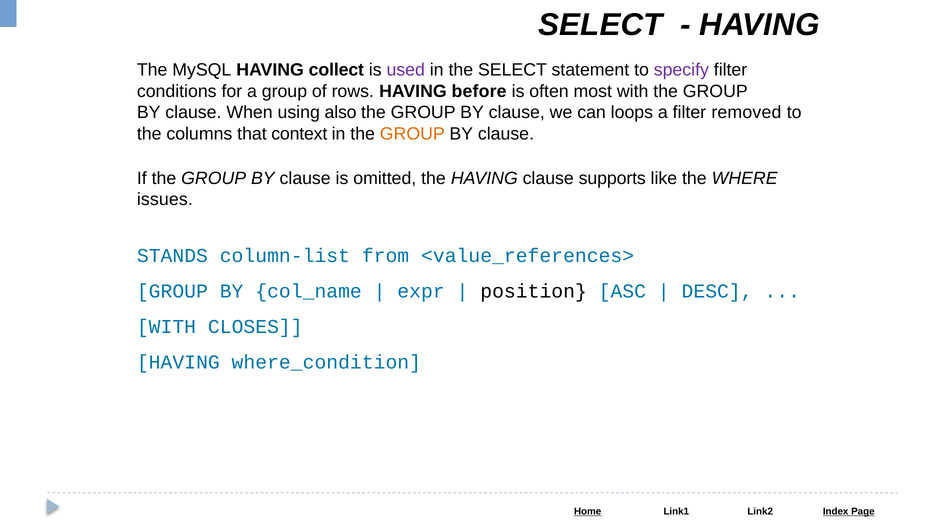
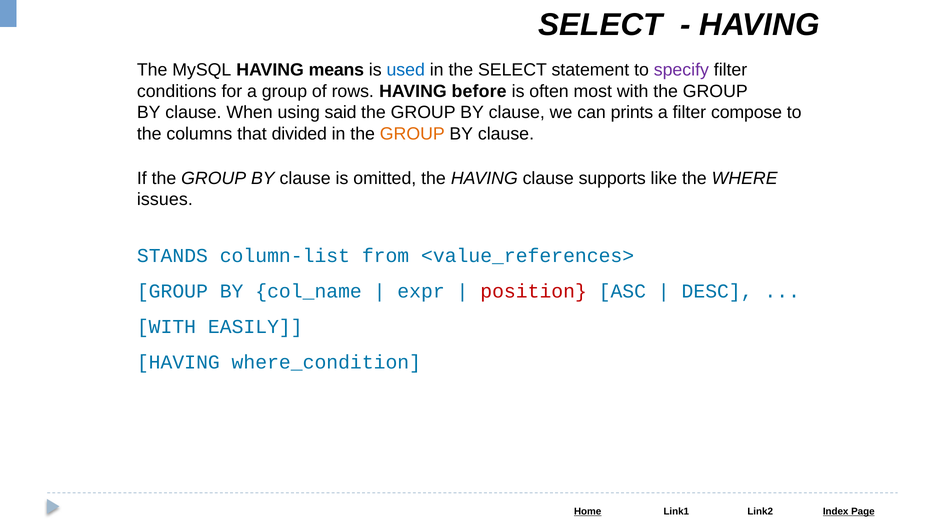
collect: collect -> means (336, 70)
used colour: purple -> blue (406, 70)
also: also -> said (341, 112)
loops: loops -> prints (632, 112)
removed: removed -> compose (747, 112)
context: context -> divided (299, 134)
position colour: black -> red (534, 291)
CLOSES: CLOSES -> EASILY (255, 326)
